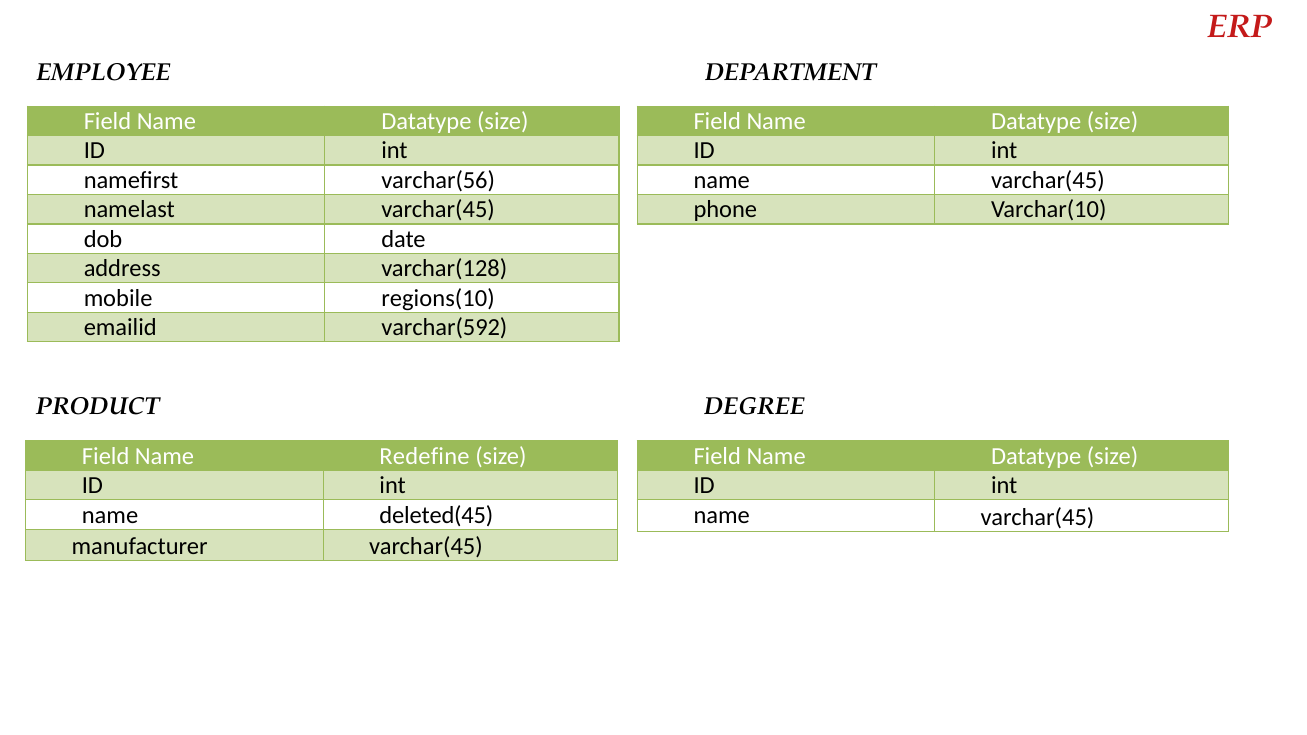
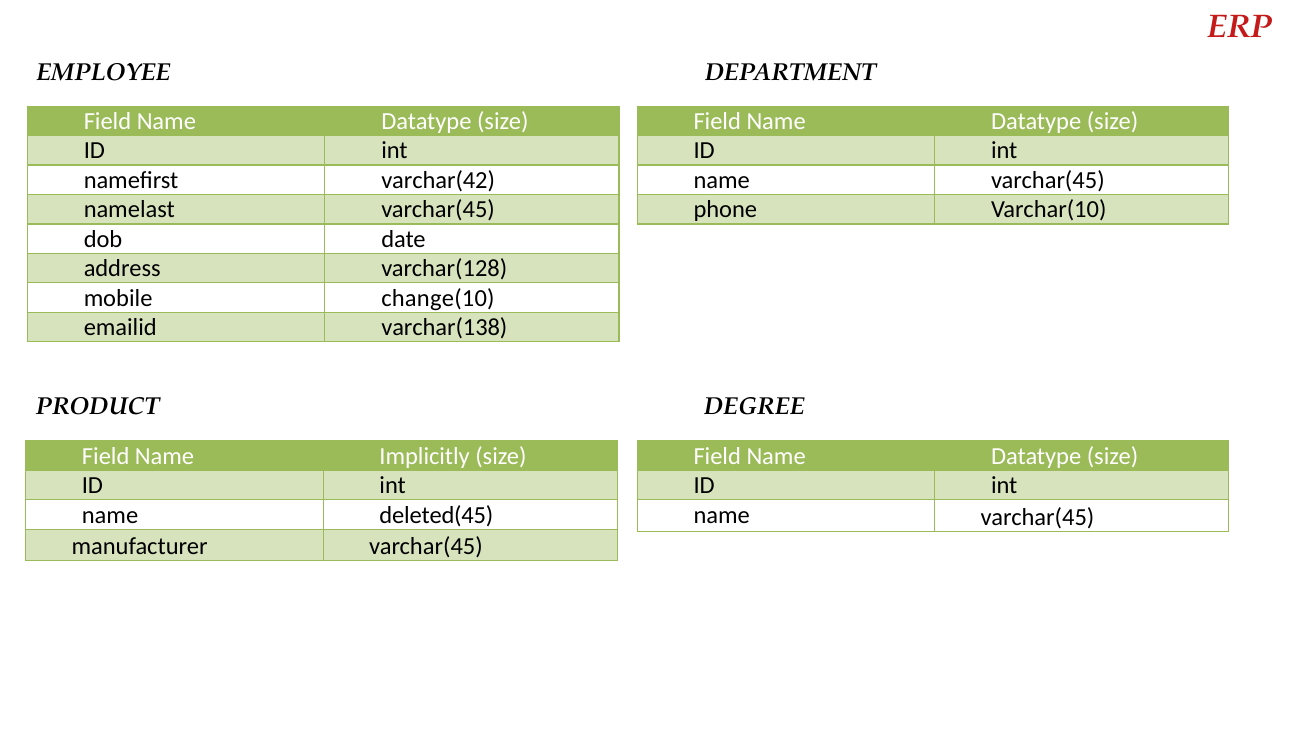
varchar(56: varchar(56 -> varchar(42 (438, 180)
regions(10: regions(10 -> change(10 (438, 298)
varchar(592: varchar(592 -> varchar(138 (444, 328)
Redefine: Redefine -> Implicitly (425, 456)
